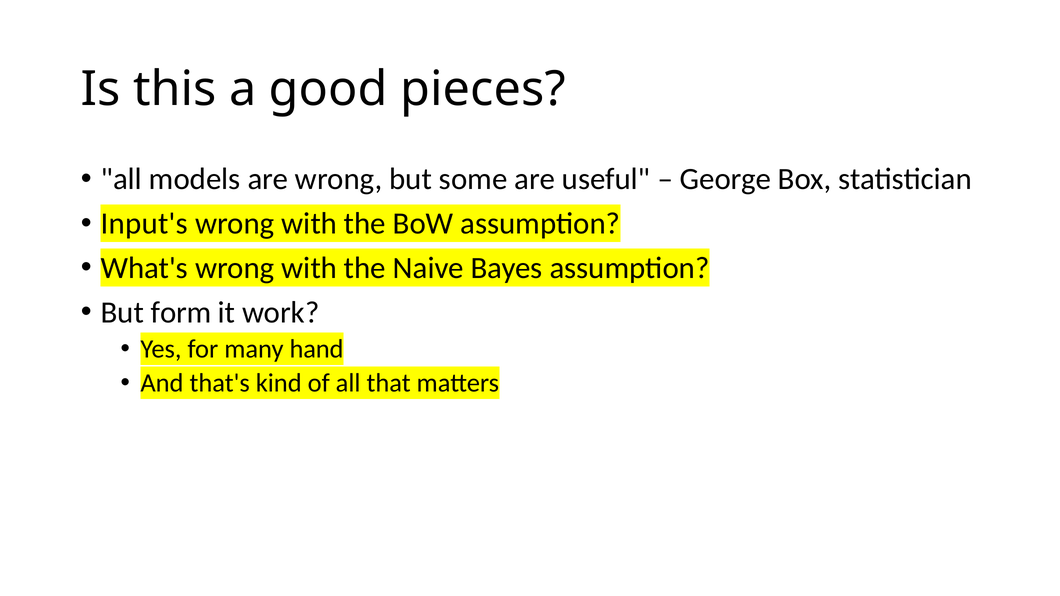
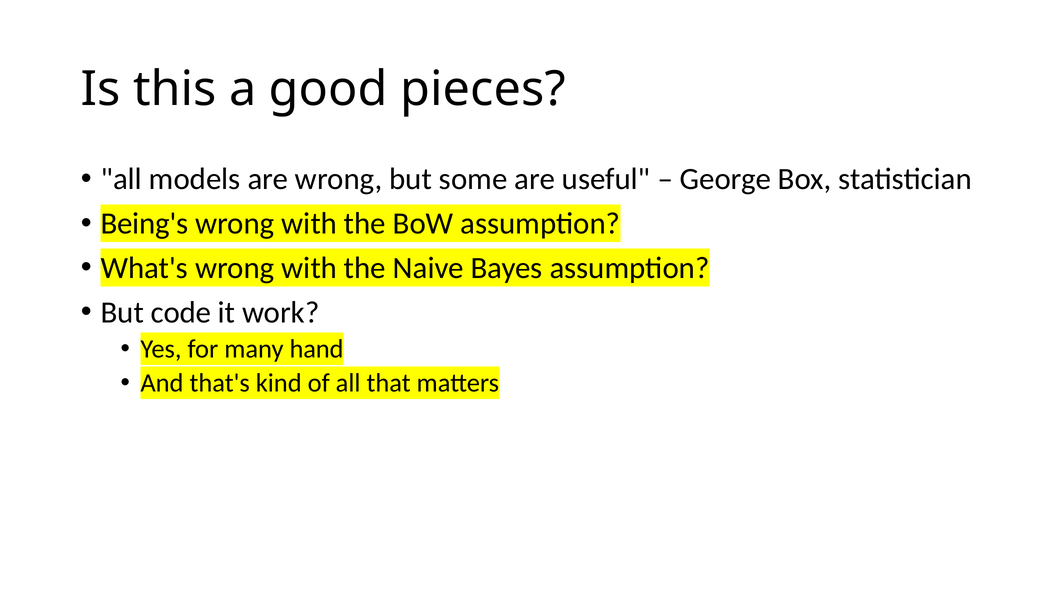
Input's: Input's -> Being's (144, 224)
form: form -> code (181, 313)
